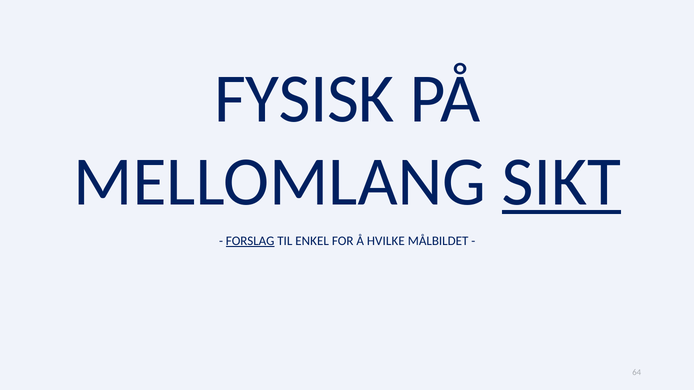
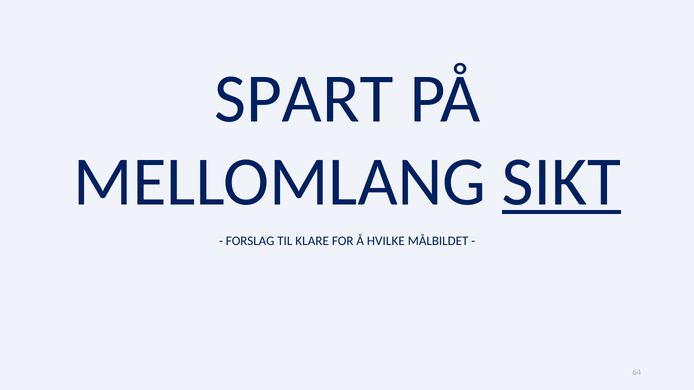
FYSISK: FYSISK -> SPART (304, 99)
FORSLAG underline: present -> none (250, 241)
ENKEL: ENKEL -> KLARE (312, 241)
